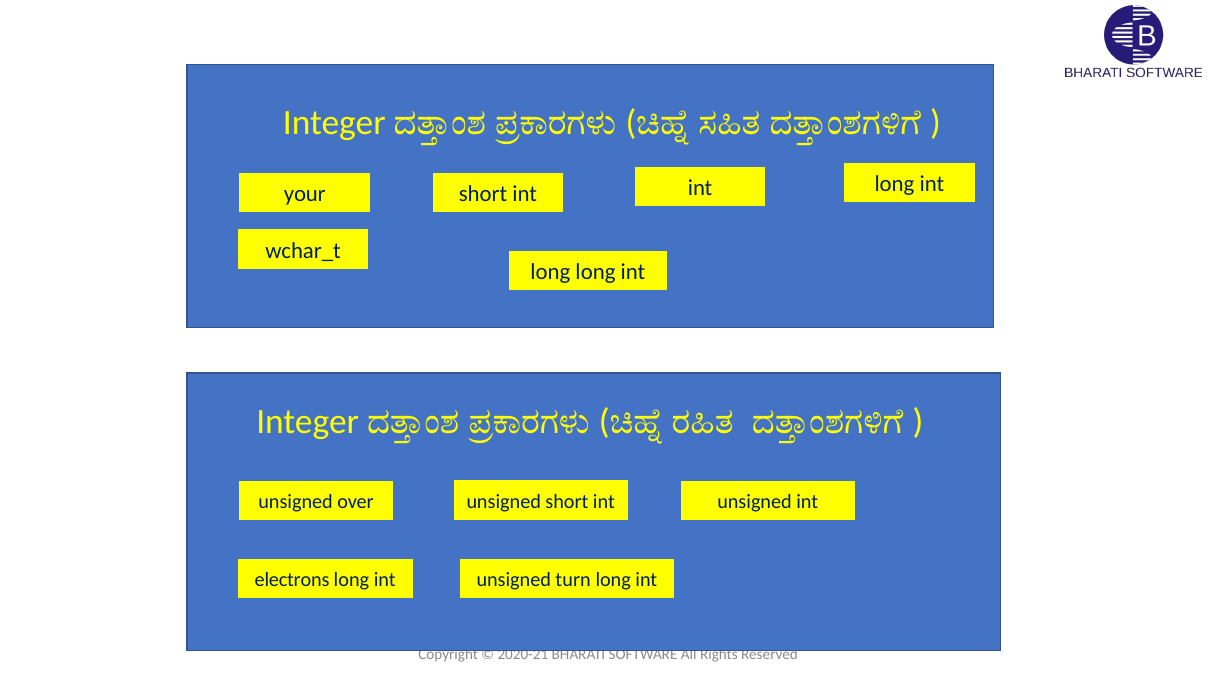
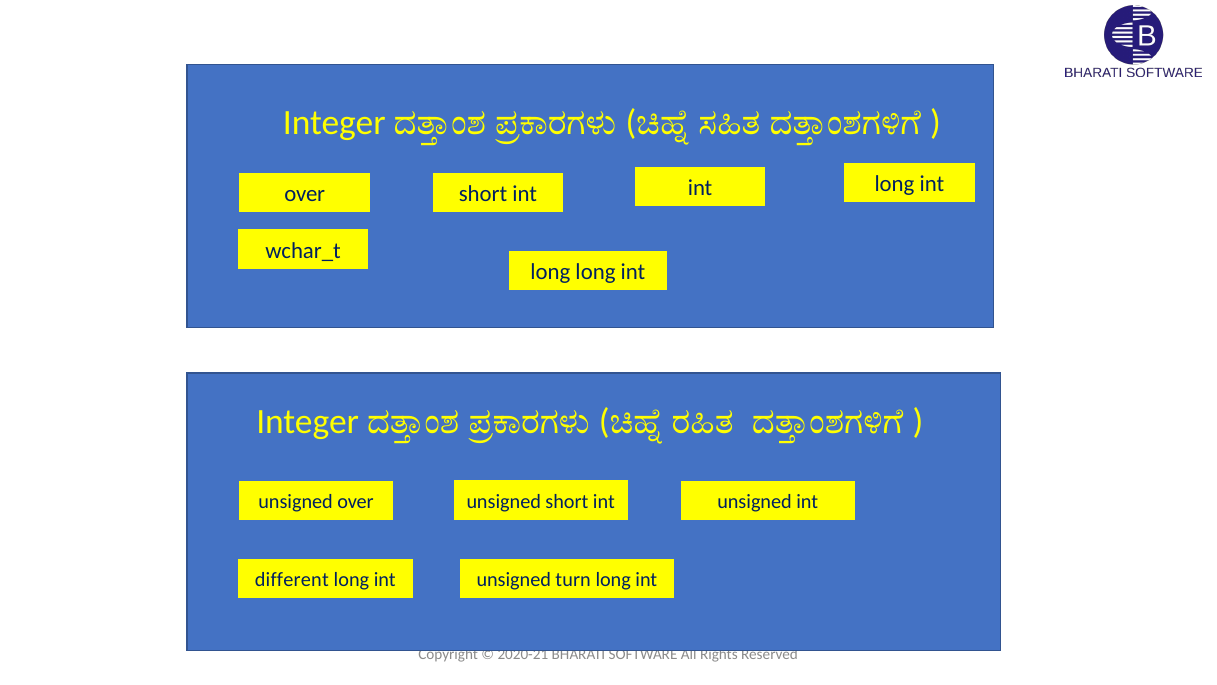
your: your -> over (305, 194)
electrons: electrons -> different (292, 580)
